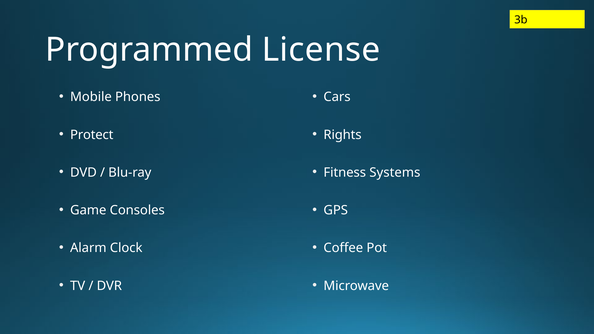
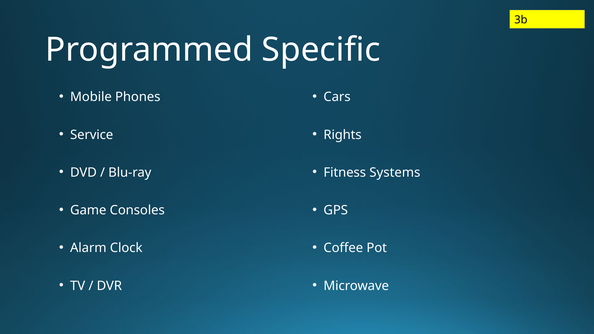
License: License -> Specific (321, 50)
Protect: Protect -> Service (92, 135)
